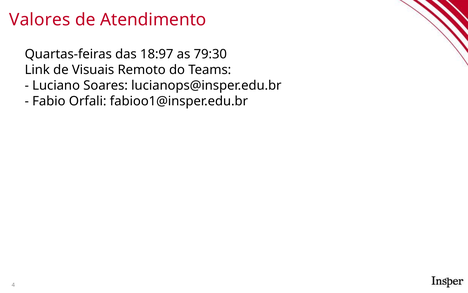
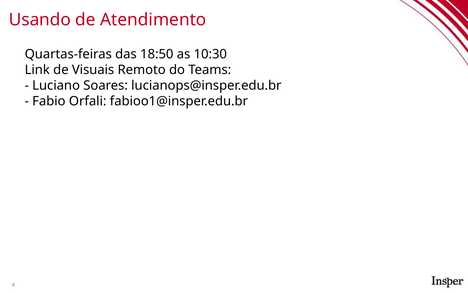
Valores: Valores -> Usando (40, 20)
18:97: 18:97 -> 18:50 (157, 54)
79:30: 79:30 -> 10:30 (210, 54)
